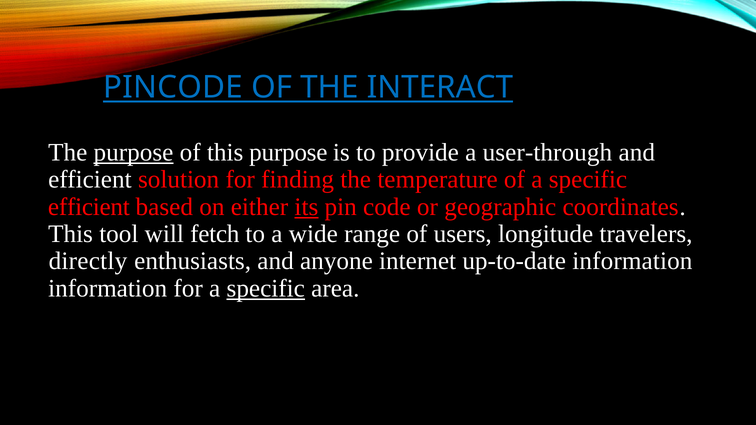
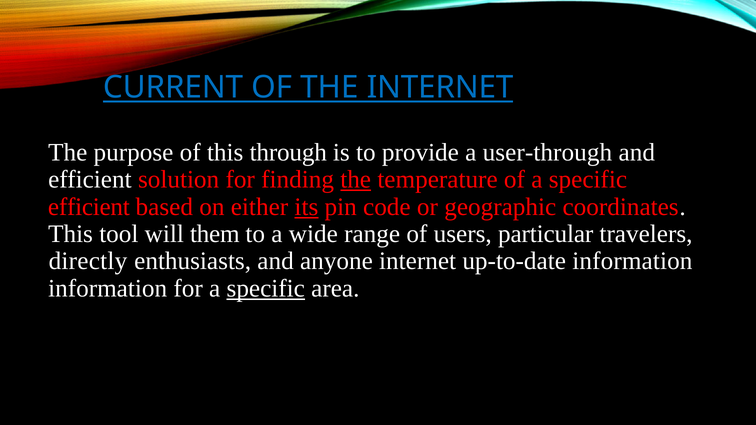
PINCODE: PINCODE -> CURRENT (173, 87)
THE INTERACT: INTERACT -> INTERNET (440, 87)
purpose underline: present -> none (133, 152)
this purpose: purpose -> through (288, 152)
the underline: none -> present (356, 180)
fetch: fetch -> them (215, 234)
longitude: longitude -> particular (546, 234)
